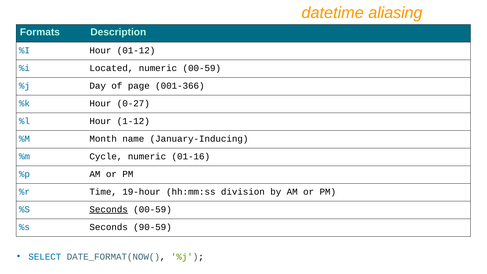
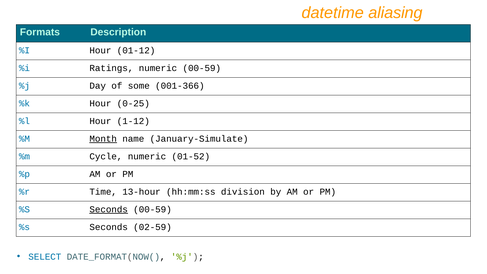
Located: Located -> Ratings (111, 68)
page: page -> some (139, 86)
0-27: 0-27 -> 0-25 (133, 103)
Month underline: none -> present (103, 139)
January-Inducing: January-Inducing -> January-Simulate (199, 139)
01-16: 01-16 -> 01-52 (191, 156)
19-hour: 19-hour -> 13-hour (142, 192)
90-59: 90-59 -> 02-59 (152, 227)
